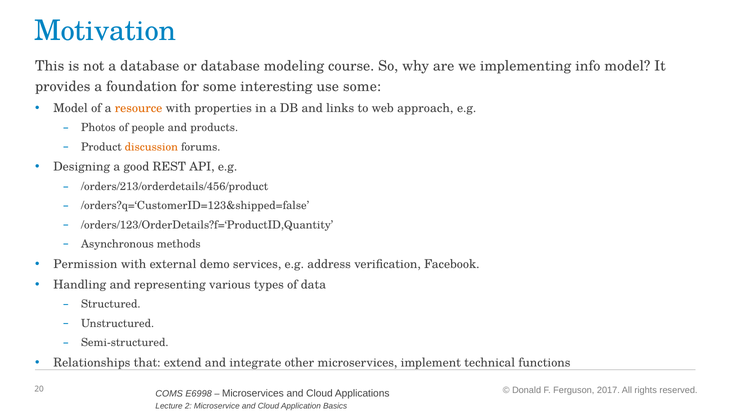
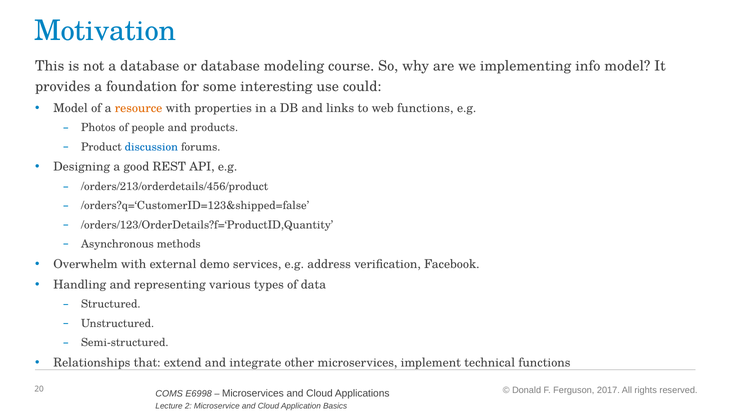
use some: some -> could (362, 87)
web approach: approach -> functions (425, 108)
discussion colour: orange -> blue (151, 147)
Permission: Permission -> Overwhelm (86, 264)
